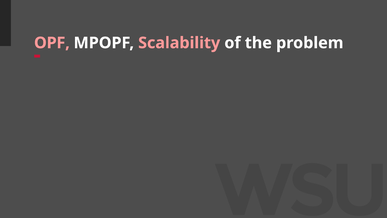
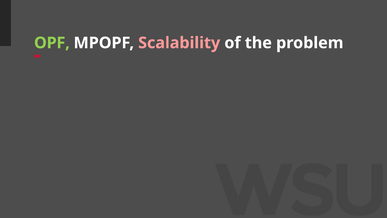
OPF colour: pink -> light green (52, 43)
